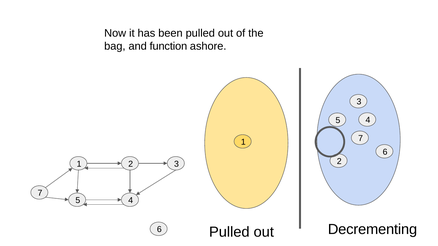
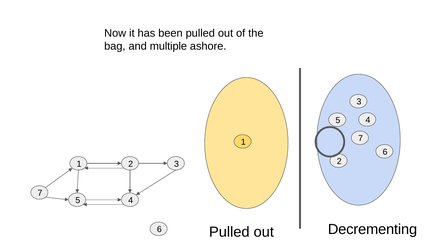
function: function -> multiple (168, 46)
